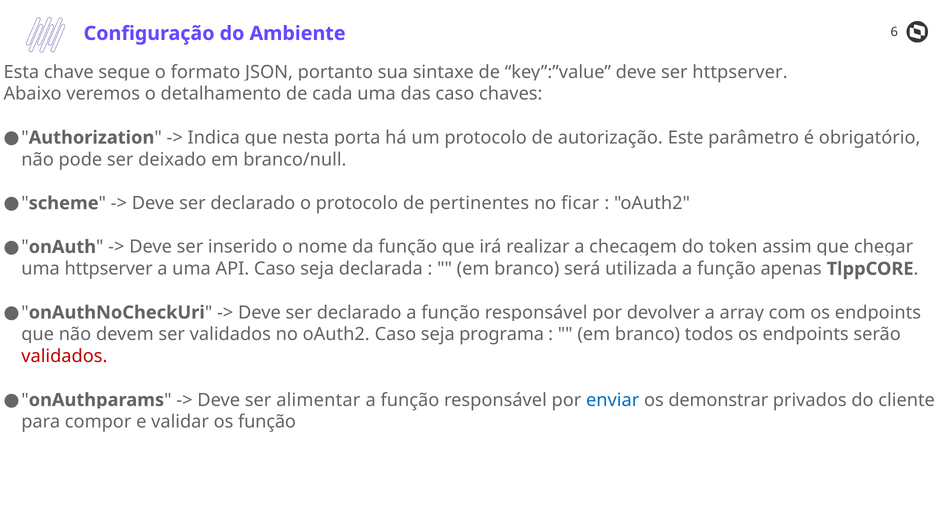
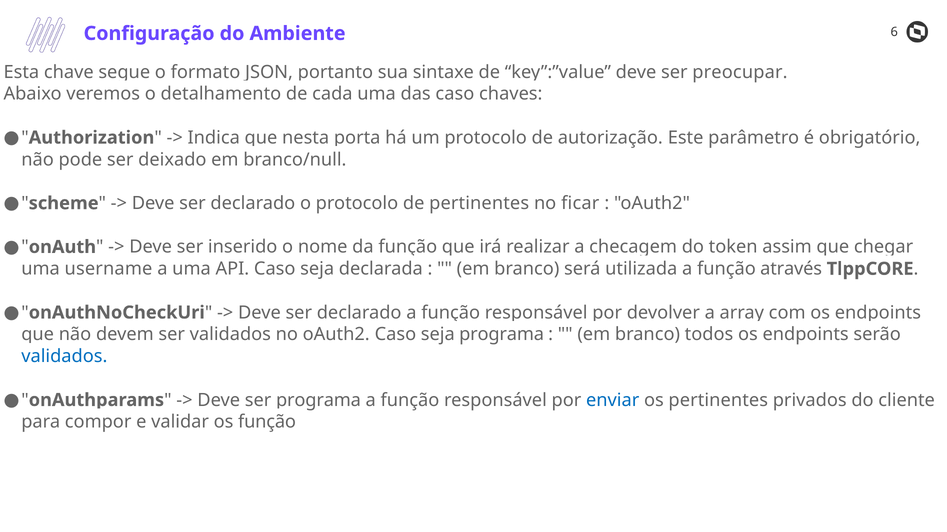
ser httpserver: httpserver -> preocupar (740, 72)
uma httpserver: httpserver -> username (108, 269)
apenas: apenas -> através (791, 269)
validados colour: red -> blue (64, 357)
alimentar: alimentar -> programa (319, 400)
os demonstrar: demonstrar -> pertinentes (718, 400)
